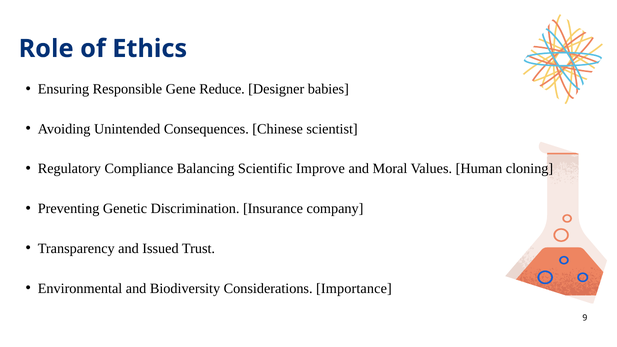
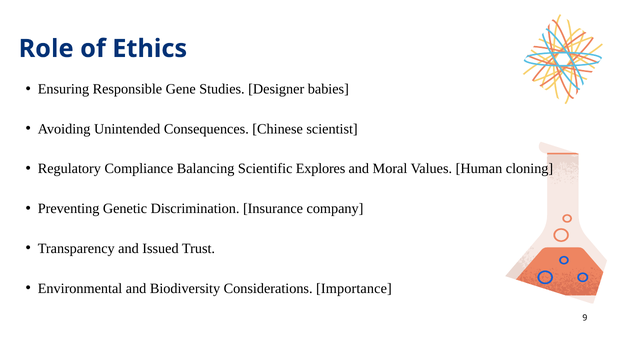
Reduce: Reduce -> Studies (222, 89)
Improve: Improve -> Explores (321, 169)
